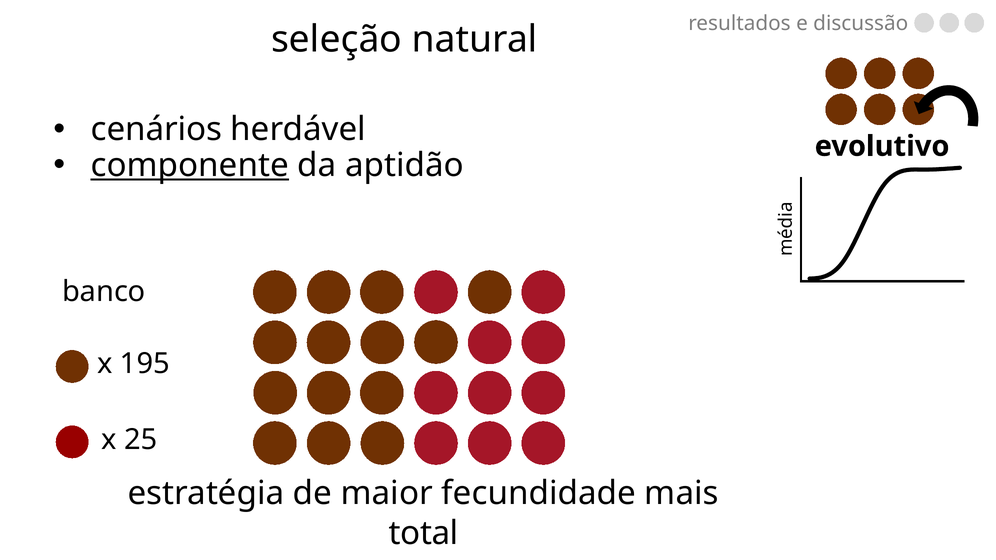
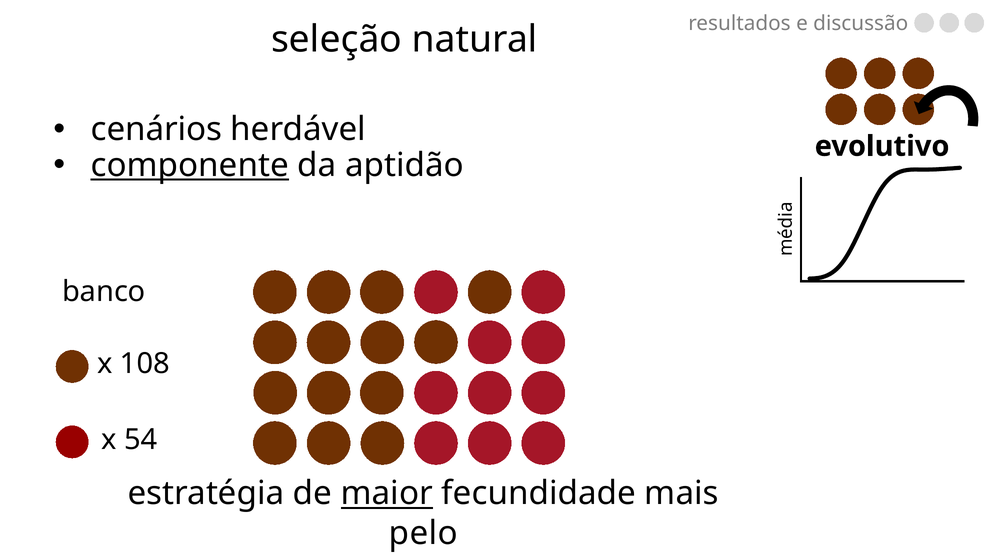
195: 195 -> 108 (145, 364)
25: 25 -> 54 (141, 440)
maior underline: none -> present (387, 494)
total: total -> pelo (423, 534)
